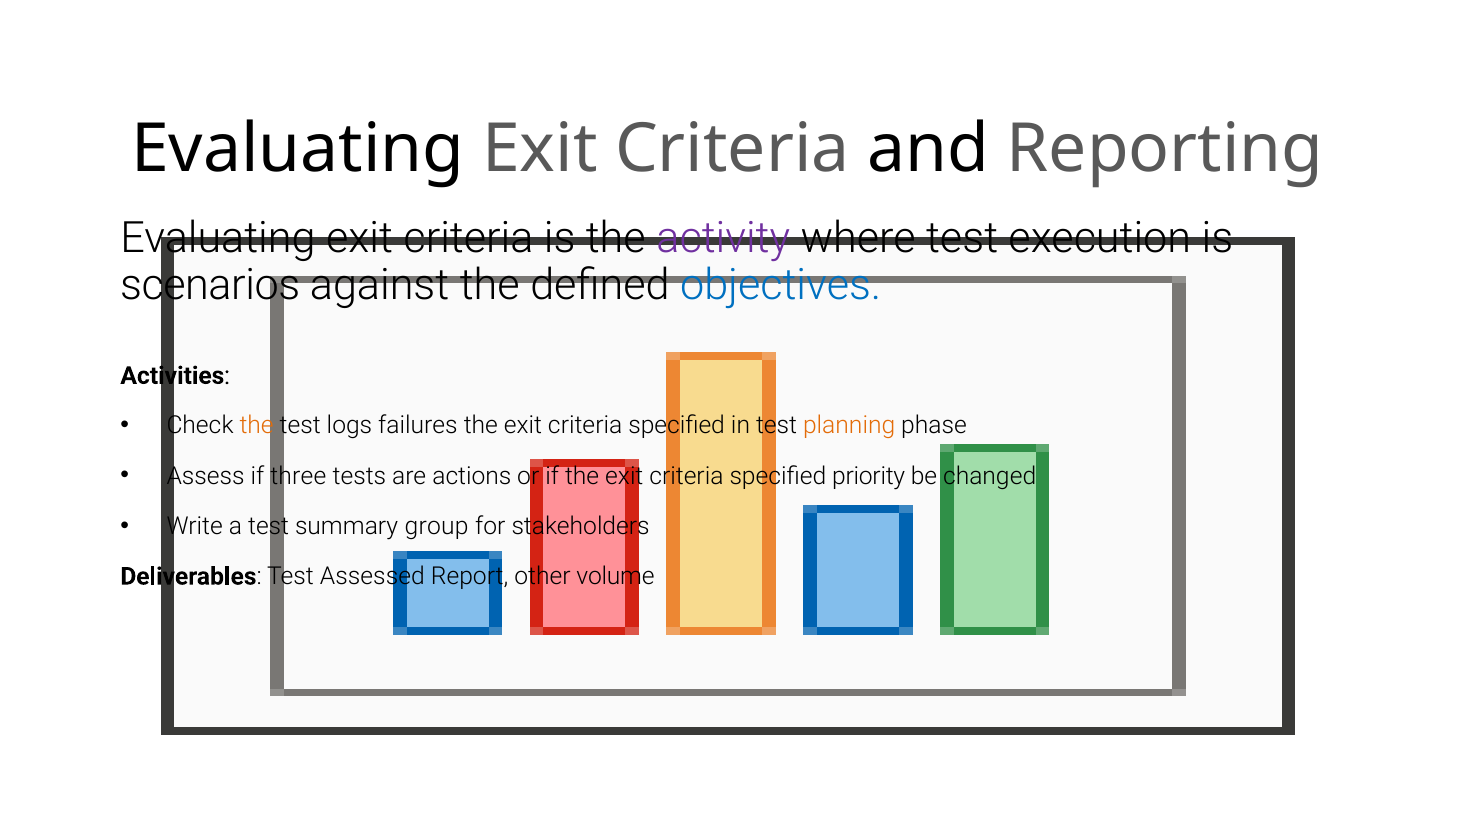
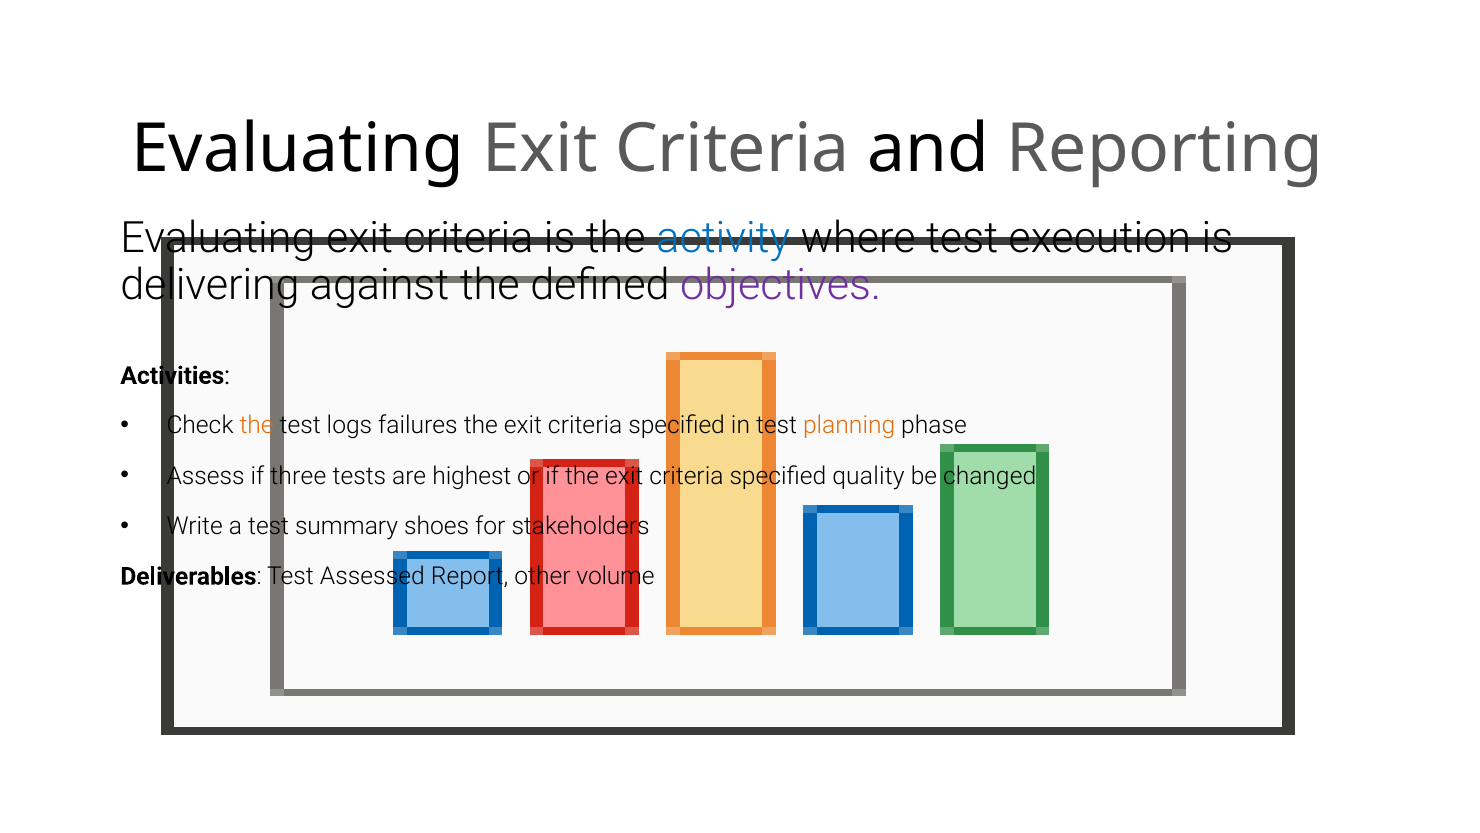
activity colour: purple -> blue (723, 239)
scenarios: scenarios -> delivering (210, 285)
objectives colour: blue -> purple (781, 285)
actions: actions -> highest (472, 476)
priority: priority -> quality (868, 476)
group: group -> shoes (437, 526)
